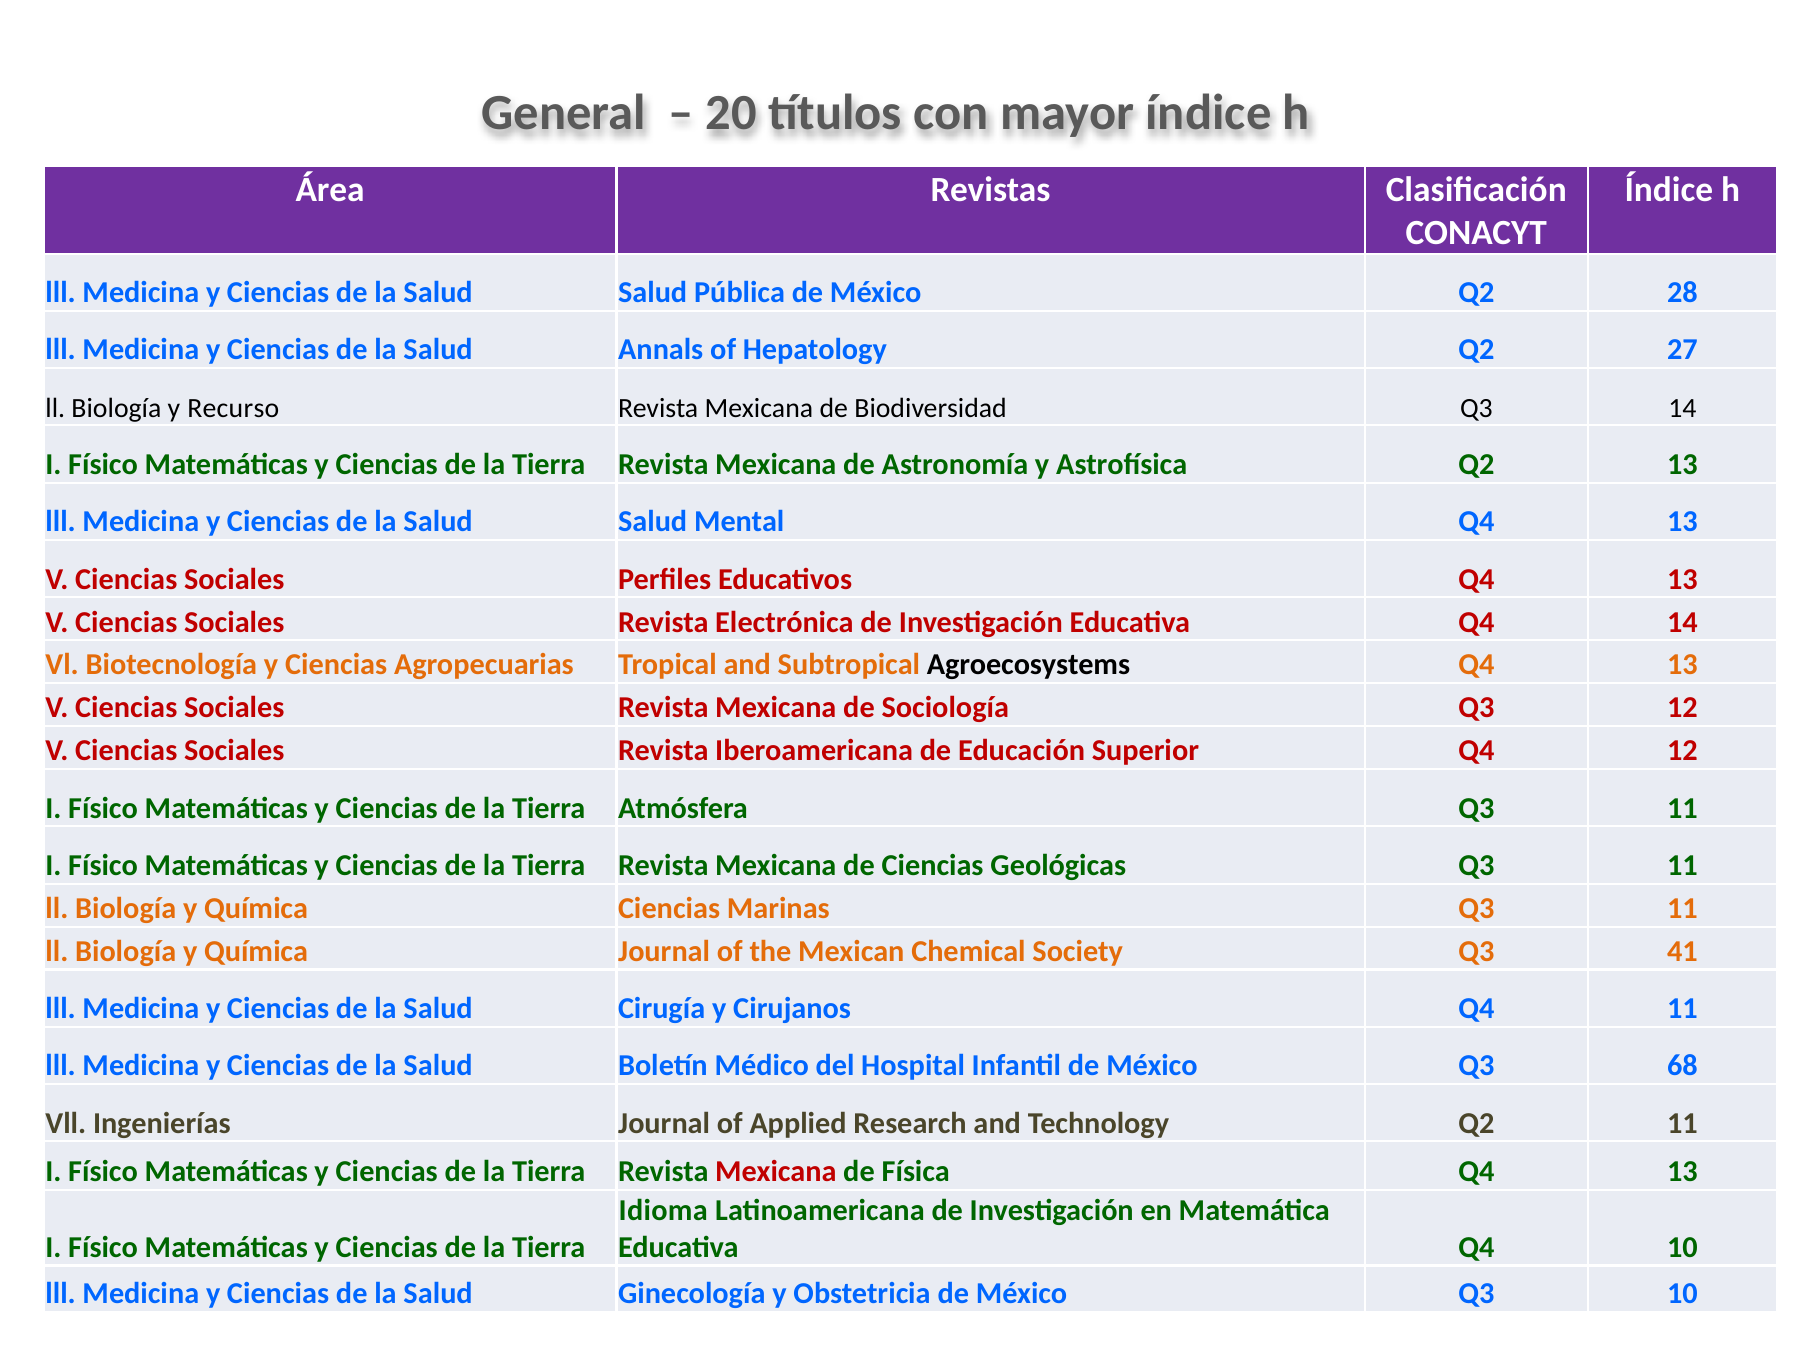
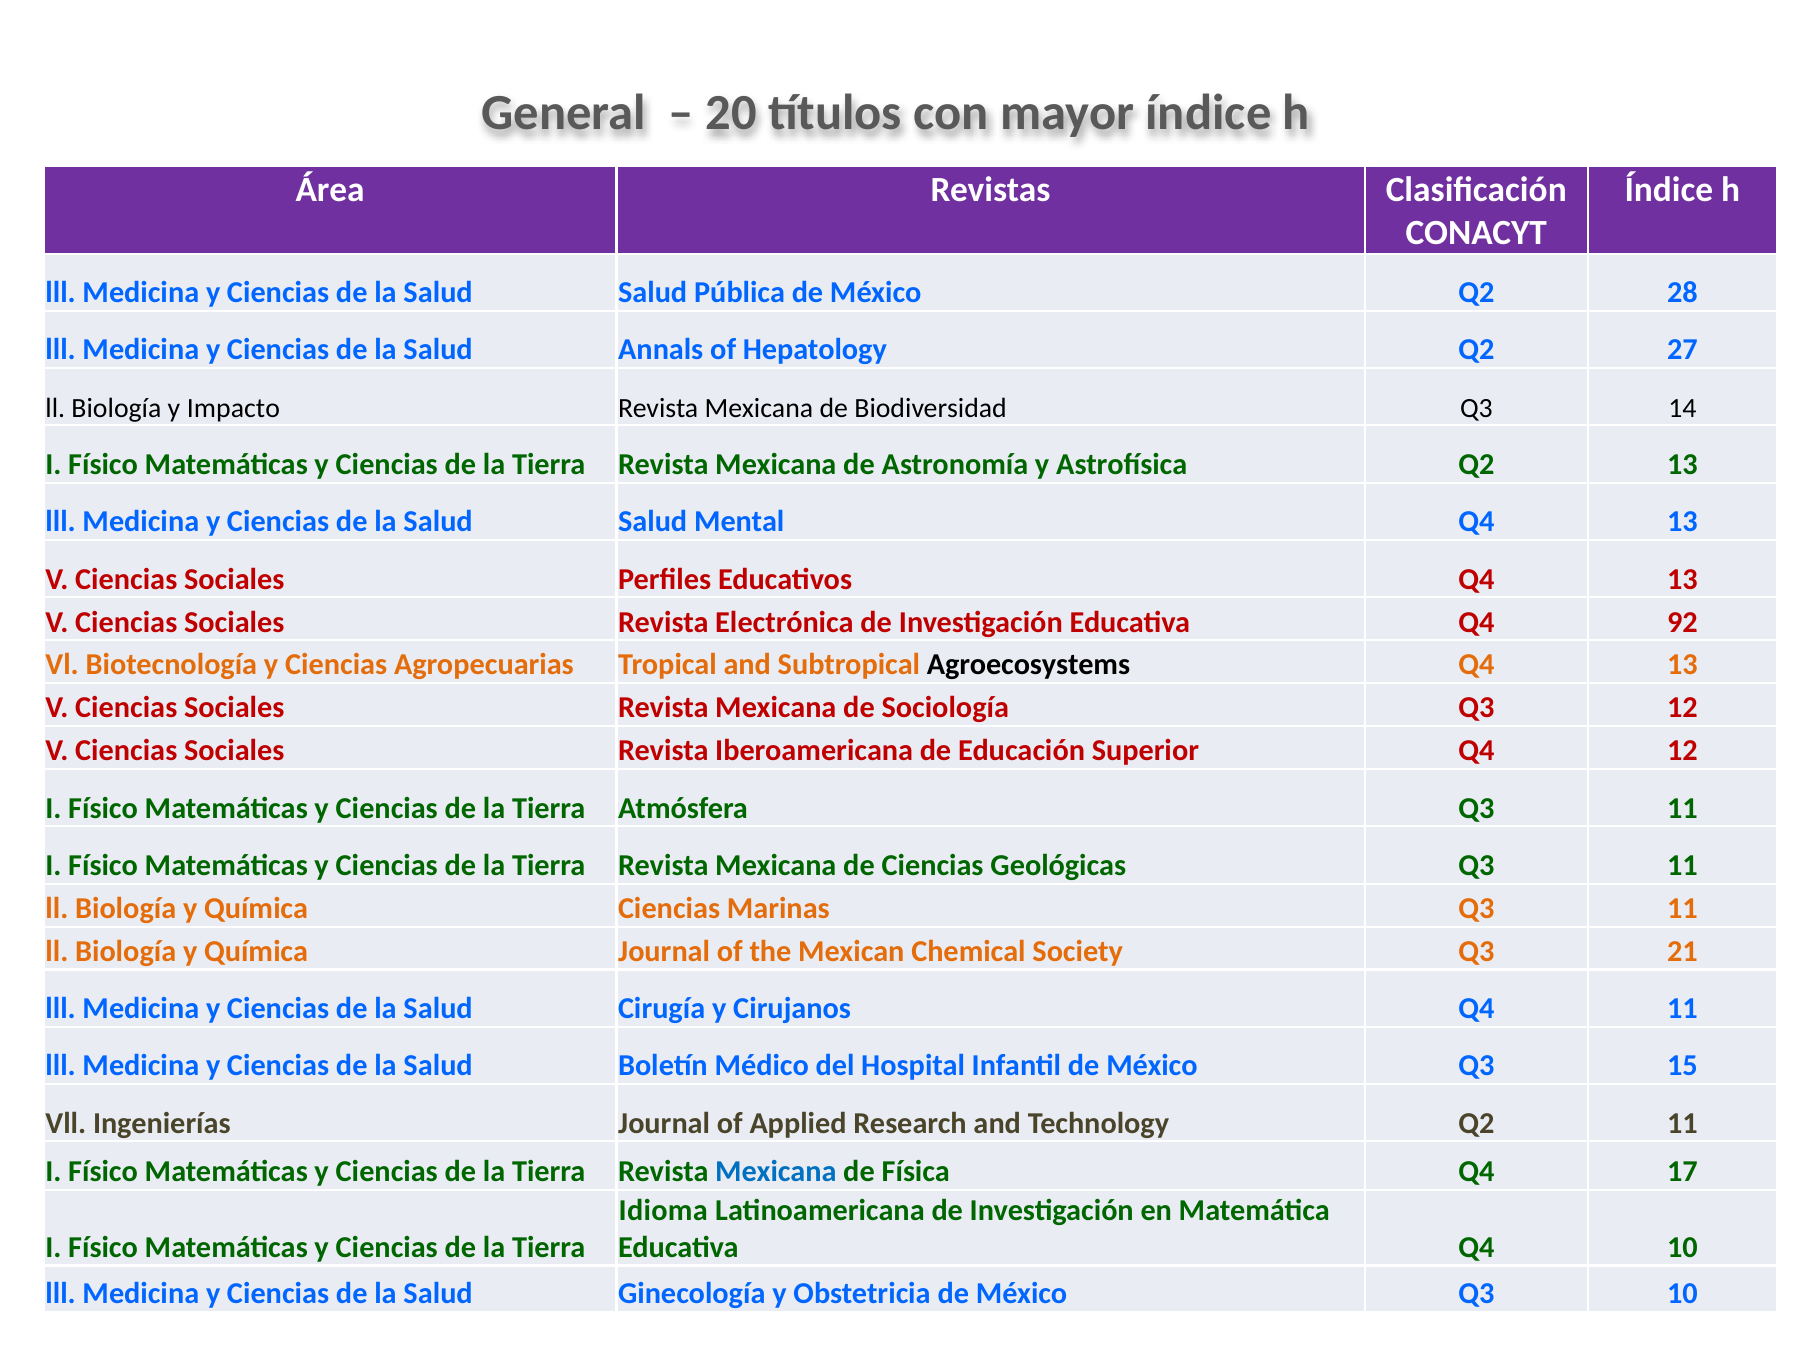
Recurso: Recurso -> Impacto (233, 409)
Q4 14: 14 -> 92 (1682, 622)
41: 41 -> 21 (1682, 952)
68: 68 -> 15 (1682, 1066)
Mexicana colour: red -> blue (776, 1172)
Física Q4 13: 13 -> 17 (1682, 1172)
